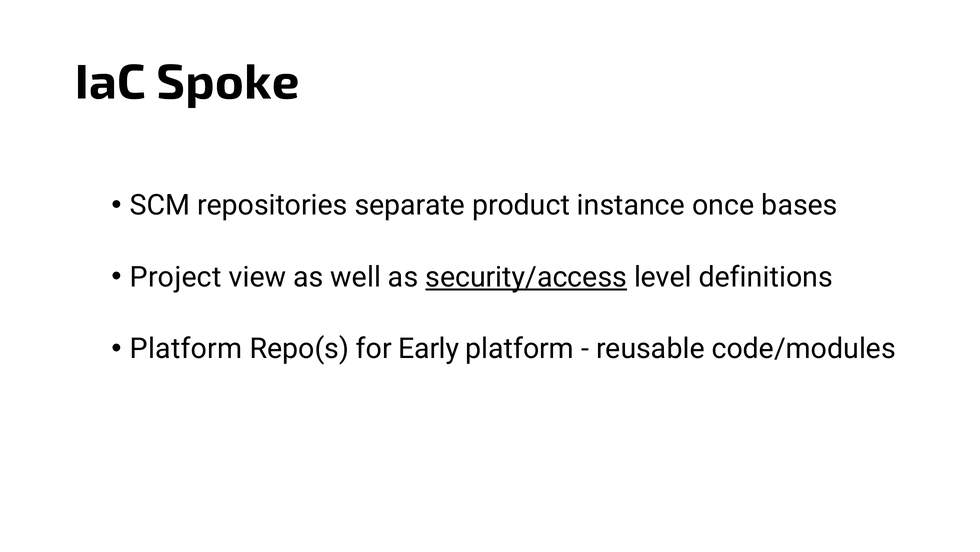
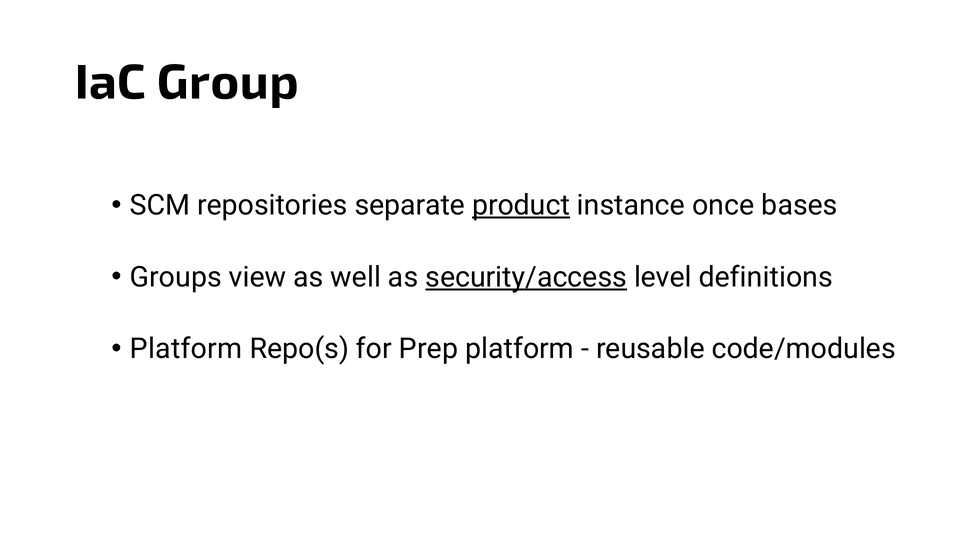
Spoke: Spoke -> Group (228, 82)
product underline: none -> present (521, 205)
Project: Project -> Groups (176, 277)
Early: Early -> Prep (429, 349)
